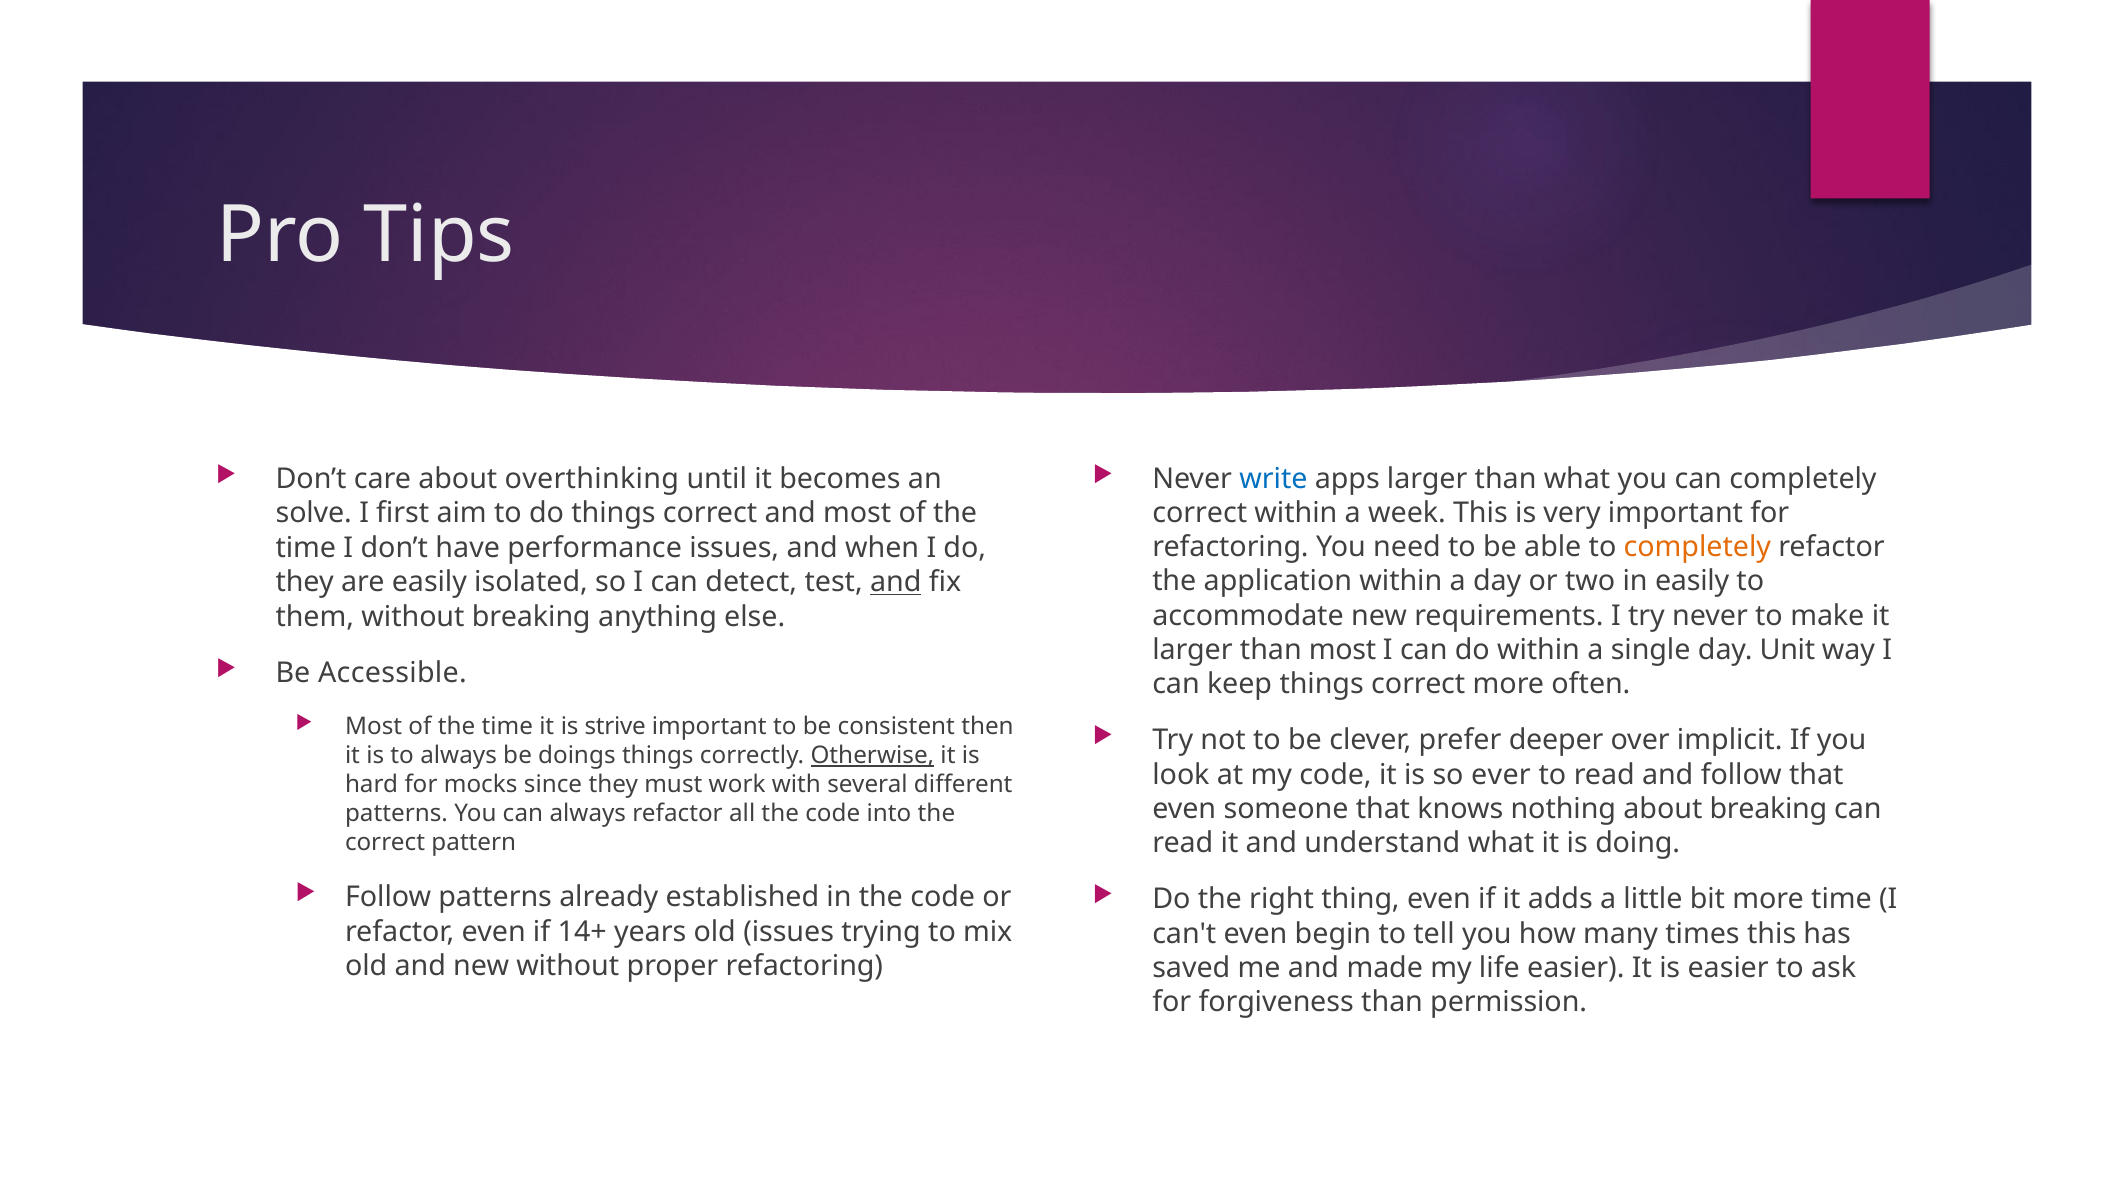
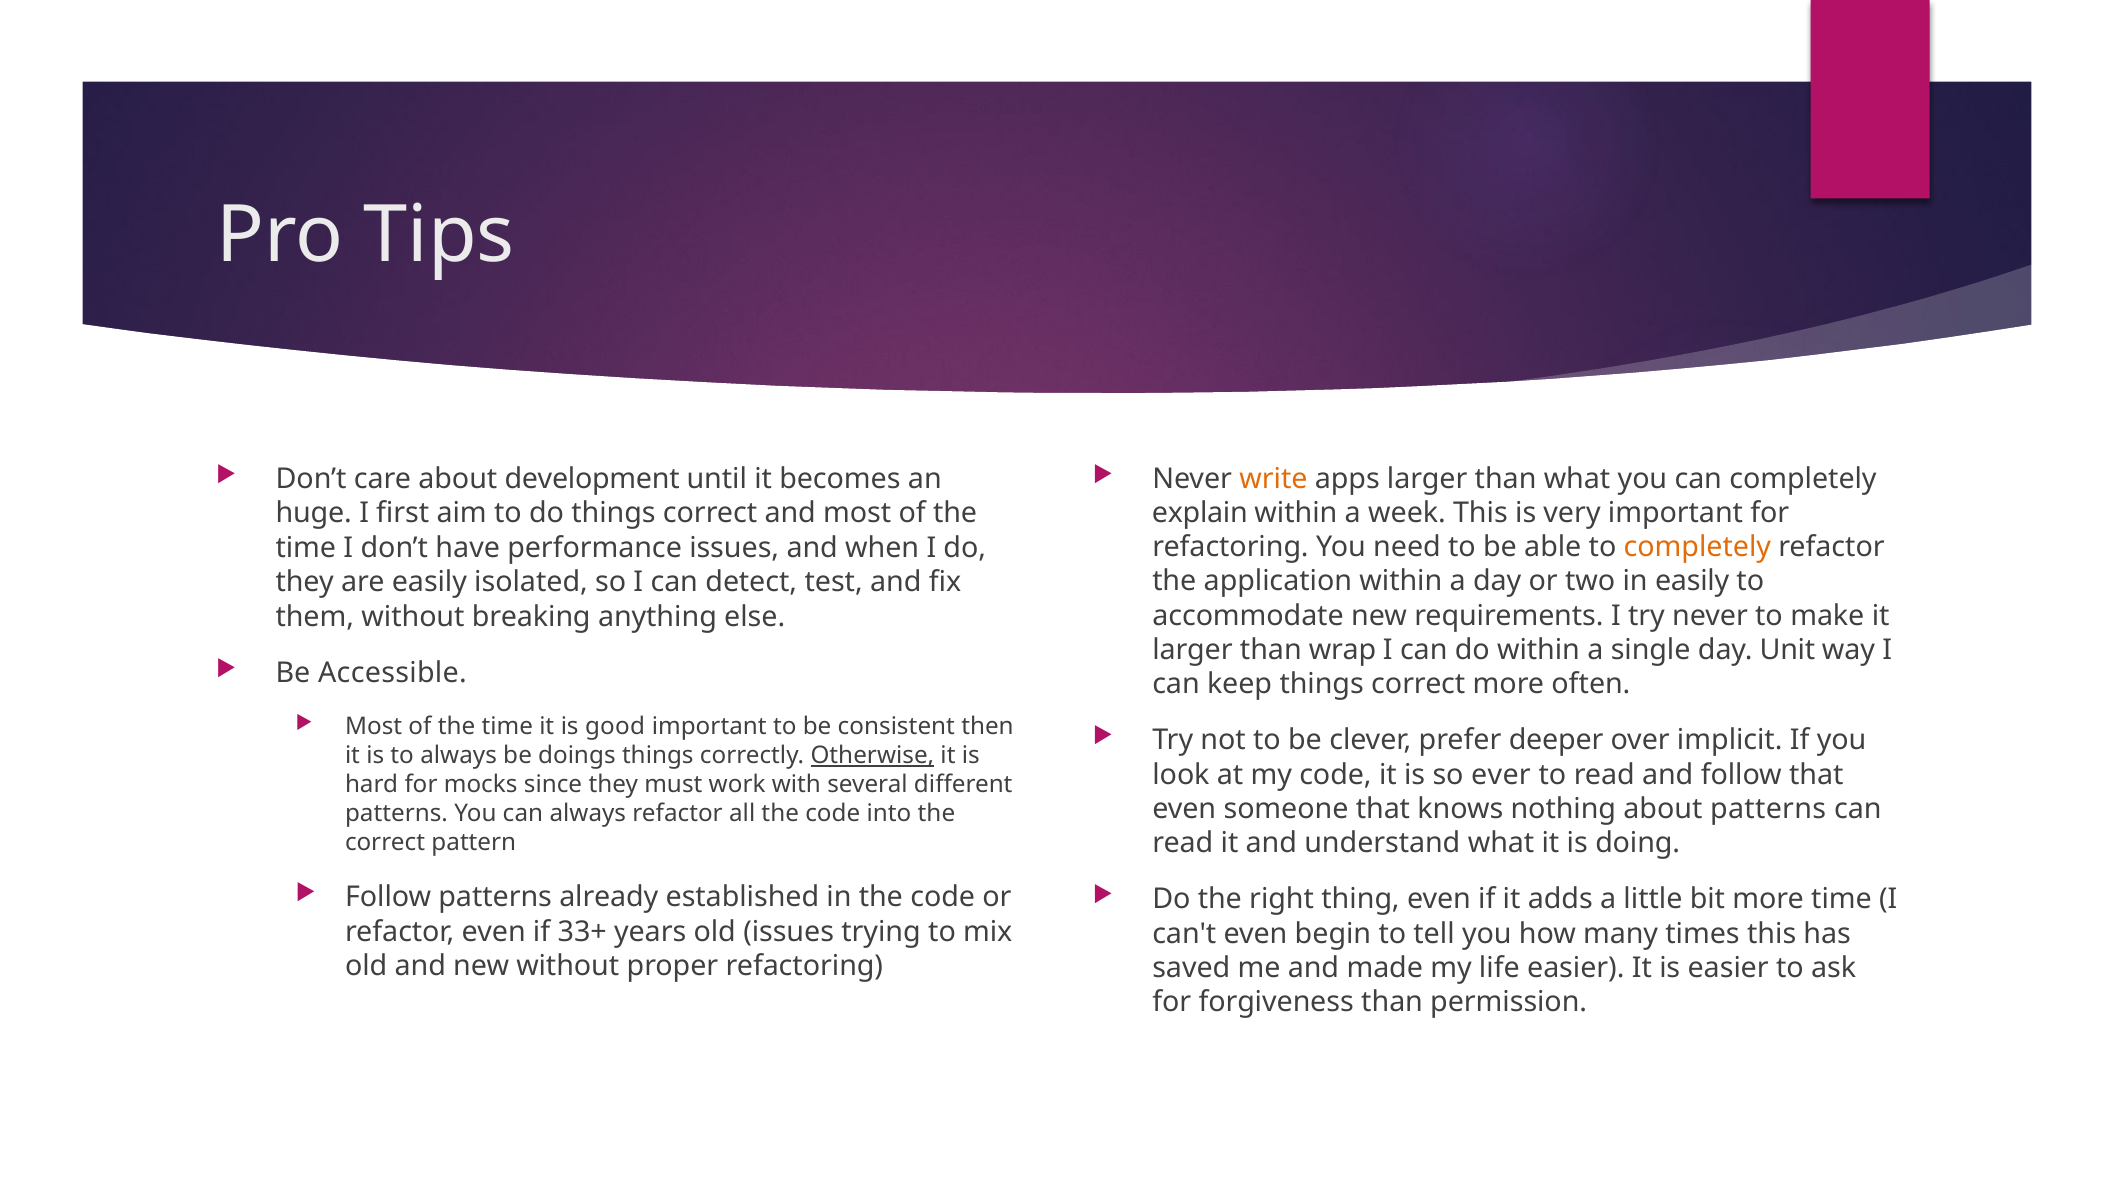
overthinking: overthinking -> development (592, 479)
write colour: blue -> orange (1273, 479)
correct: correct -> explain (1200, 513)
solve: solve -> huge (314, 513)
and underline: present -> none (896, 582)
than most: most -> wrap (1343, 650)
strive: strive -> good (615, 726)
about breaking: breaking -> patterns (1768, 809)
14+: 14+ -> 33+ (582, 931)
